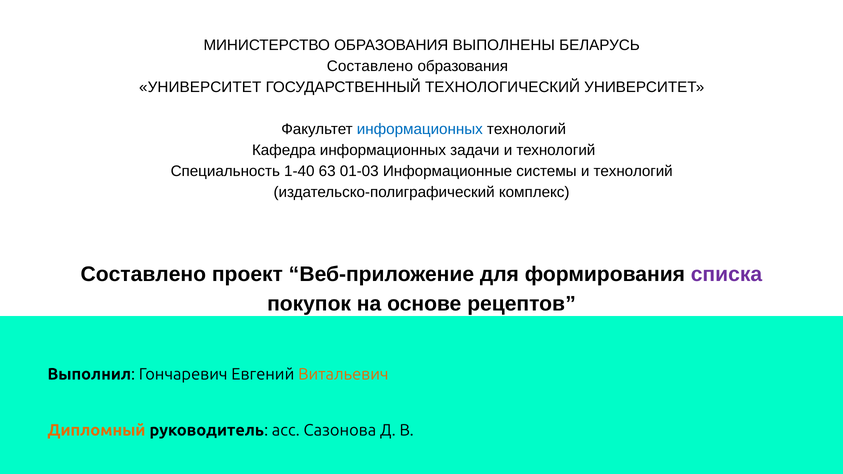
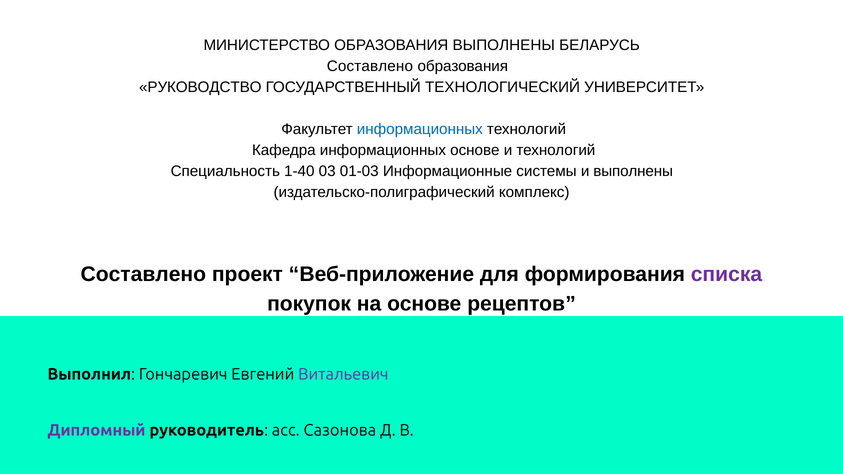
УНИВЕРСИТЕТ: УНИВЕРСИТЕТ -> РУКОВОДСТВО (200, 87)
информационных задачи: задачи -> основе (475, 150)
63: 63 -> 03 (327, 171)
системы и технологий: технологий -> выполнены (633, 171)
Витальевич colour: orange -> purple (343, 374)
Дипломный colour: orange -> purple (96, 430)
